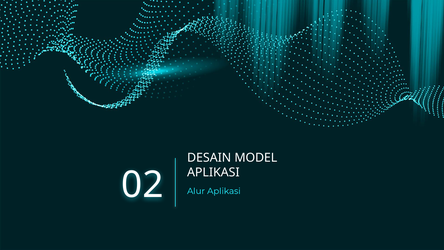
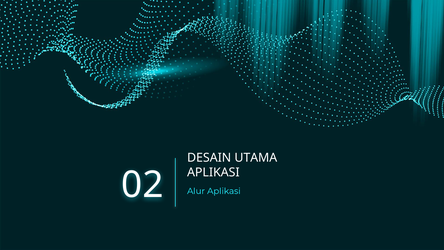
MODEL: MODEL -> UTAMA (256, 158)
